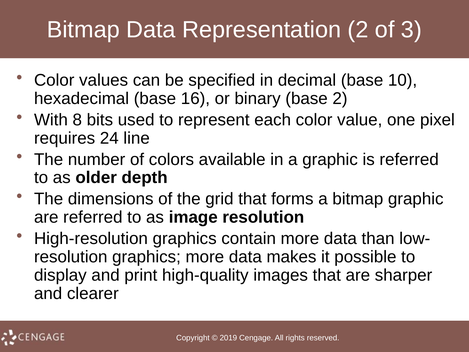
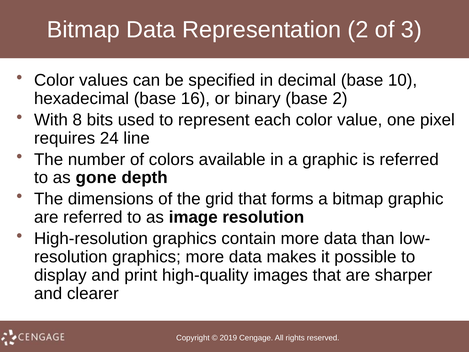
older: older -> gone (96, 178)
